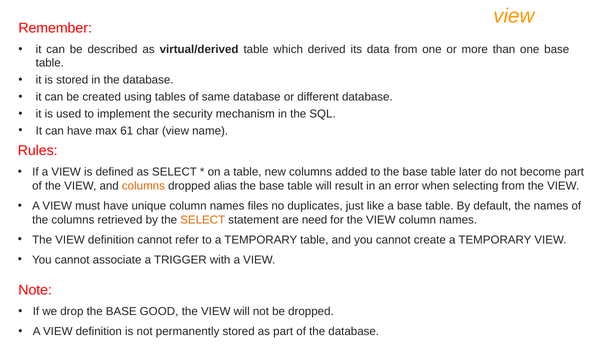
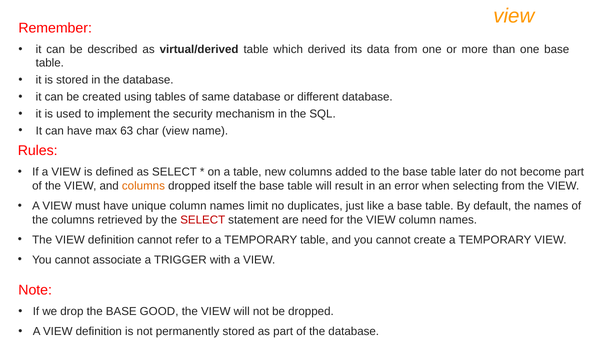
61: 61 -> 63 (127, 131)
alias: alias -> itself (225, 186)
files: files -> limit (258, 206)
SELECT colour: orange -> red (203, 220)
